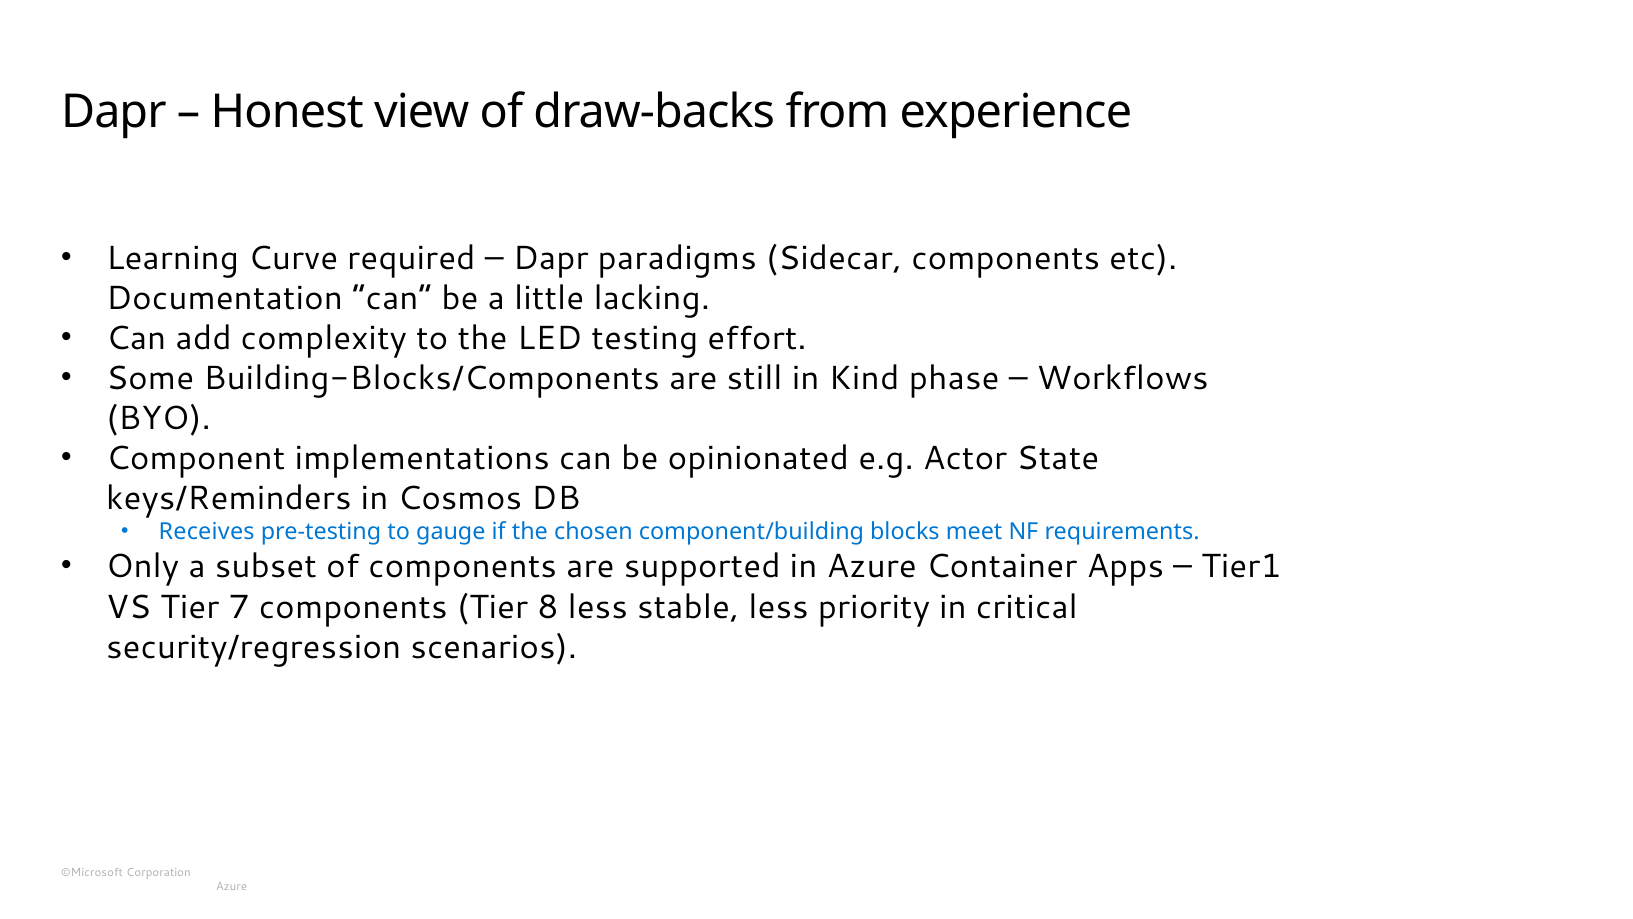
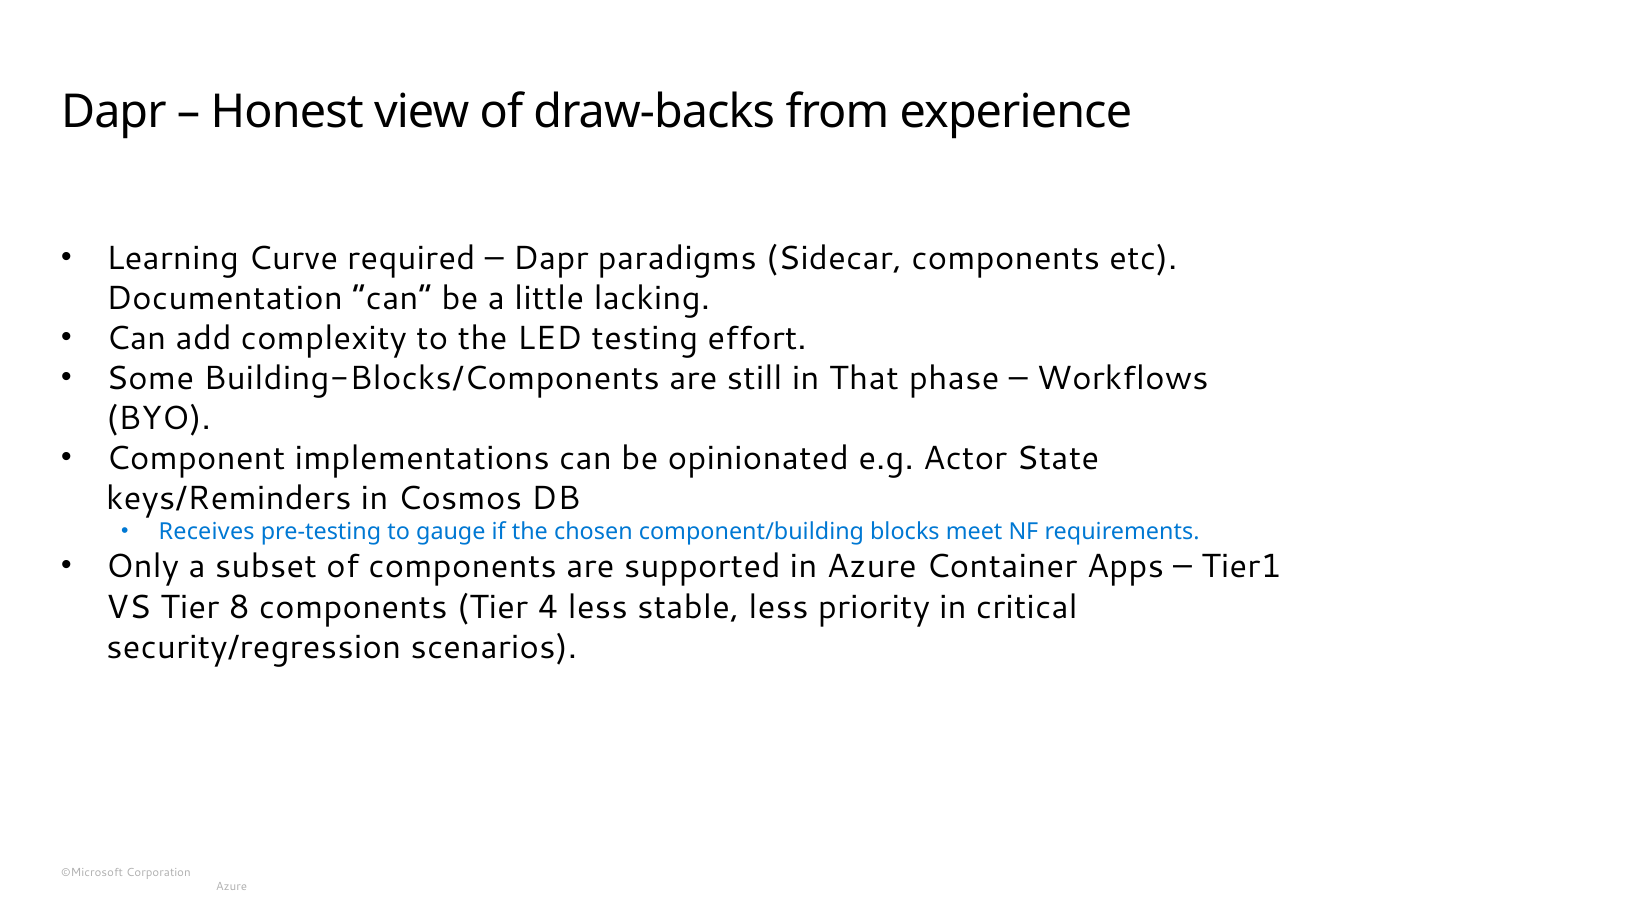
Kind: Kind -> That (864, 378)
7: 7 -> 8 (239, 607)
8: 8 -> 4 (548, 607)
